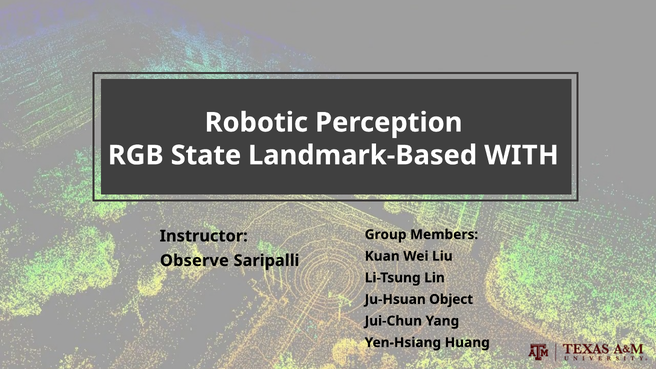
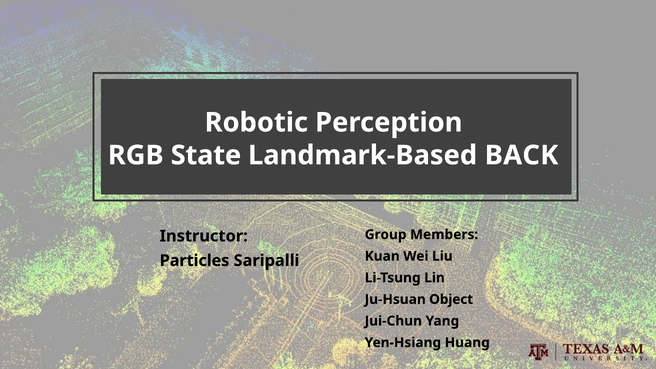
WITH: WITH -> BACK (522, 155)
Observe: Observe -> Particles (195, 261)
